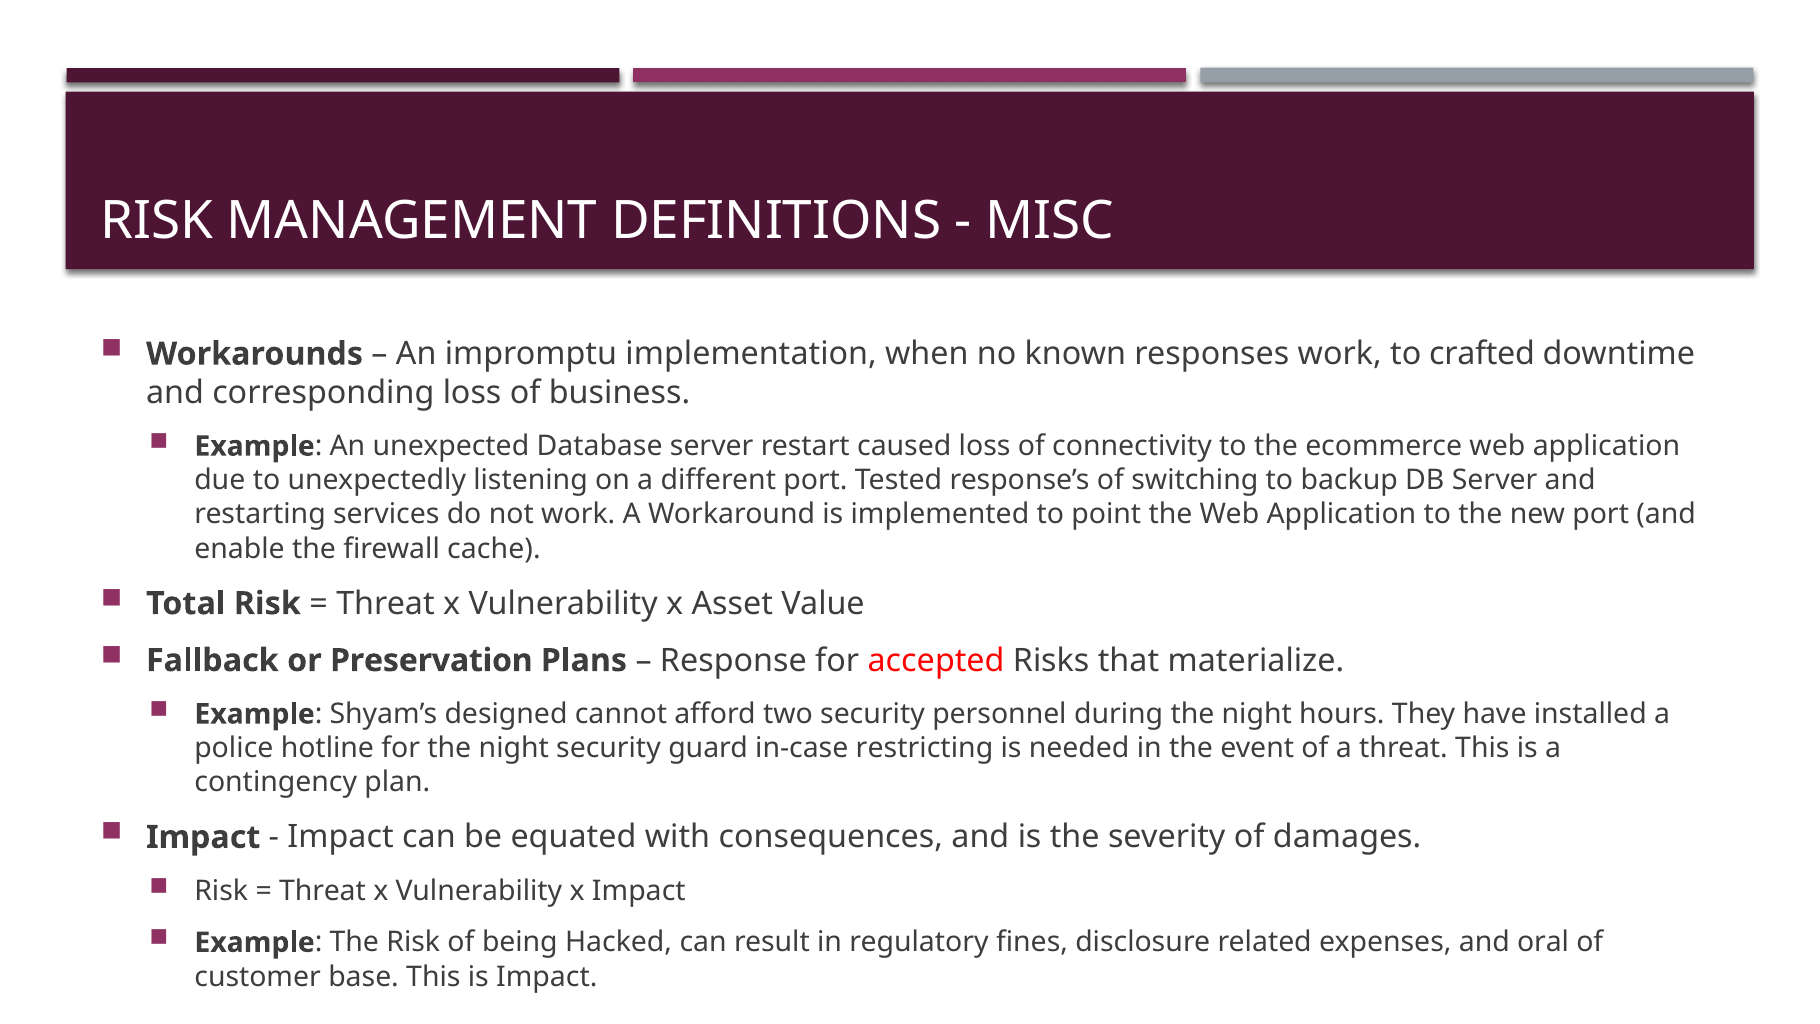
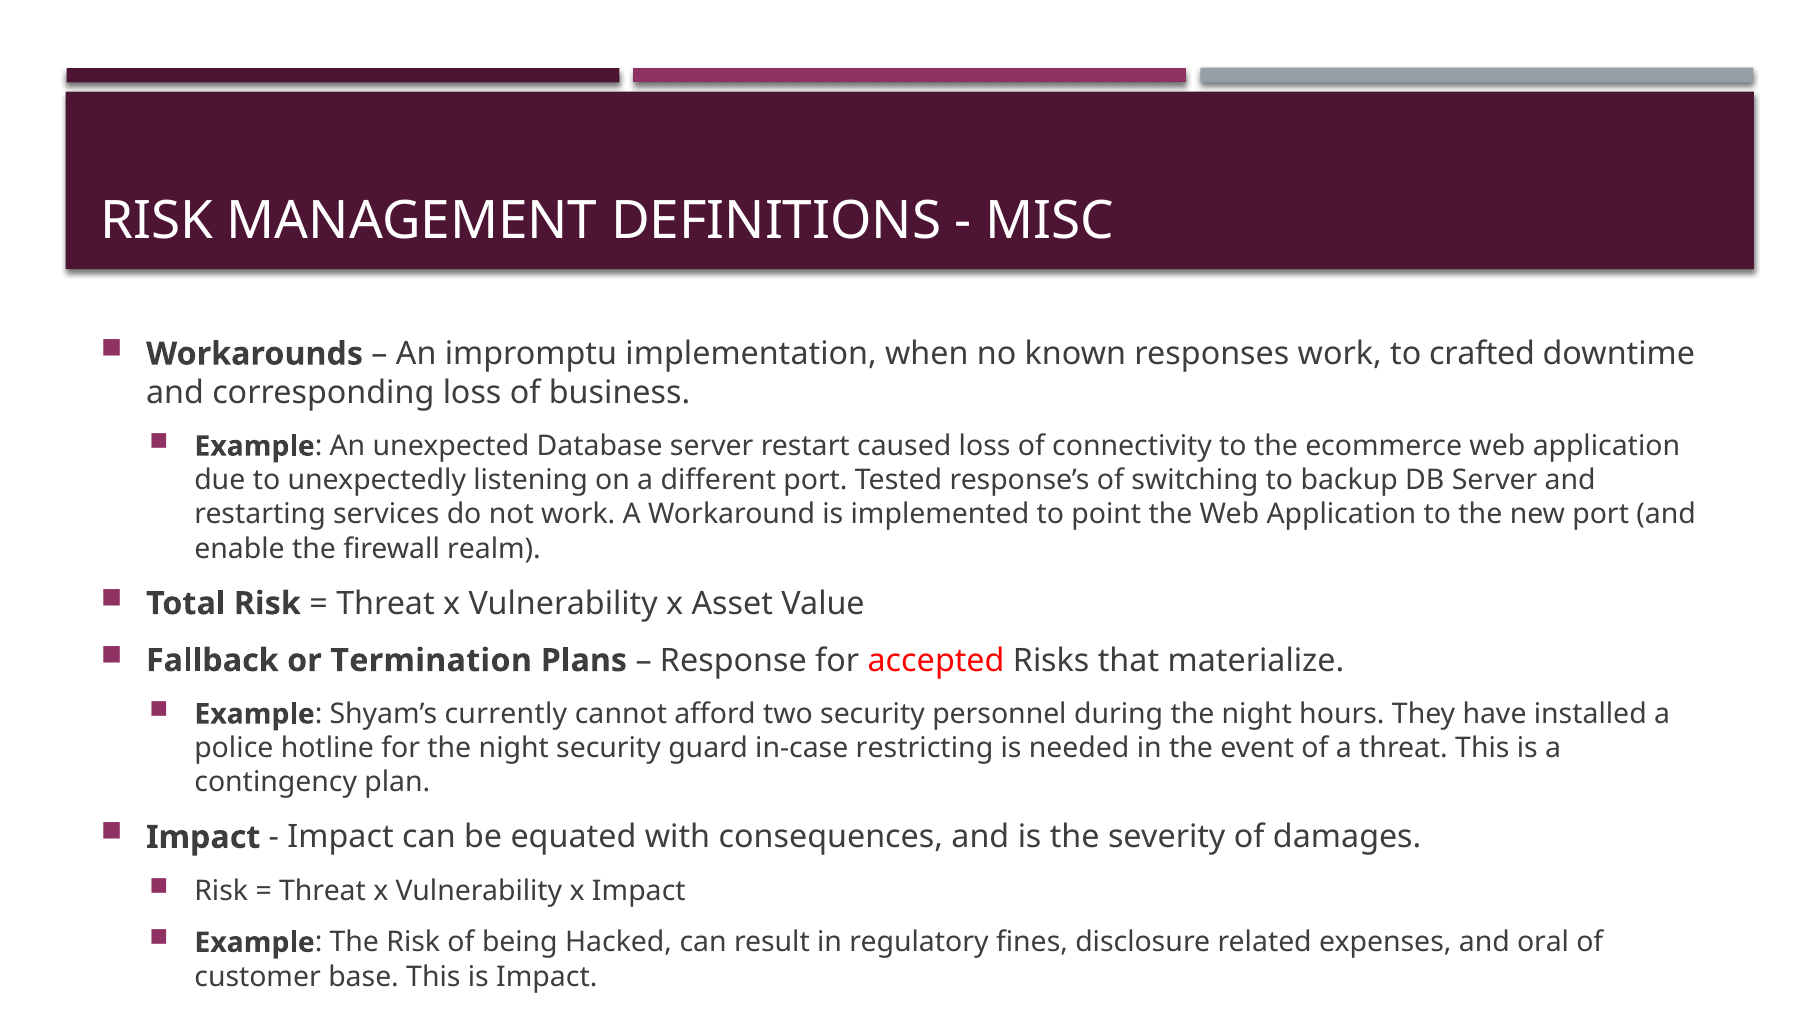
cache: cache -> realm (494, 549)
Preservation: Preservation -> Termination (431, 660)
designed: designed -> currently (506, 714)
